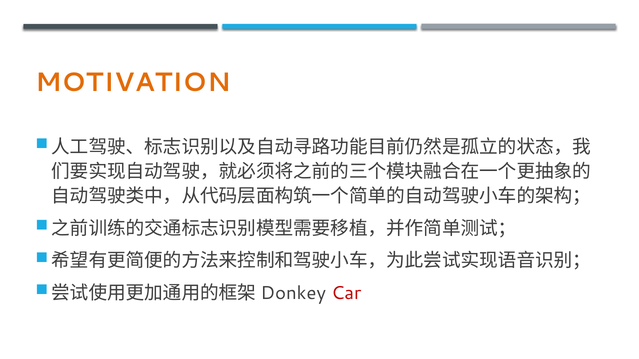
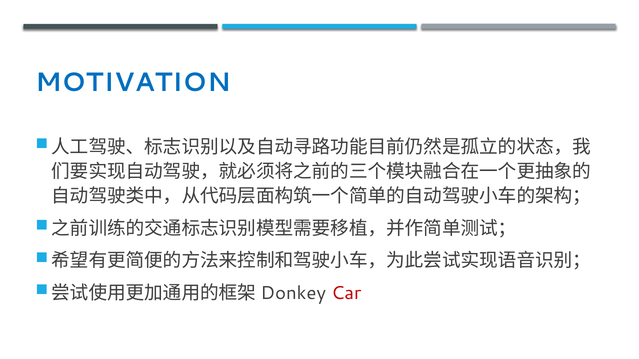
MOTIVATION colour: orange -> blue (133, 83)
